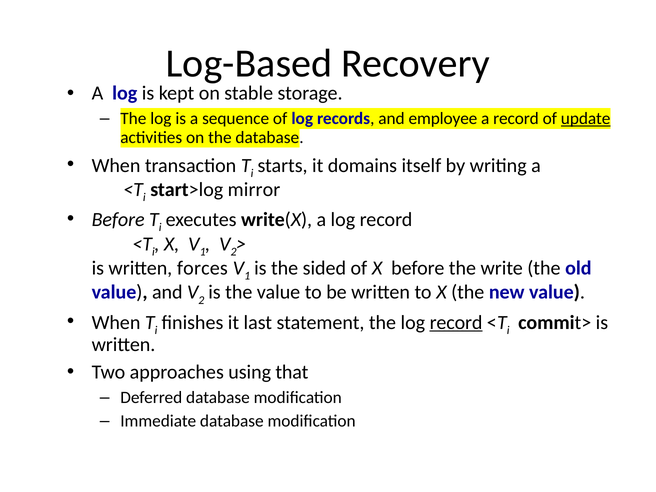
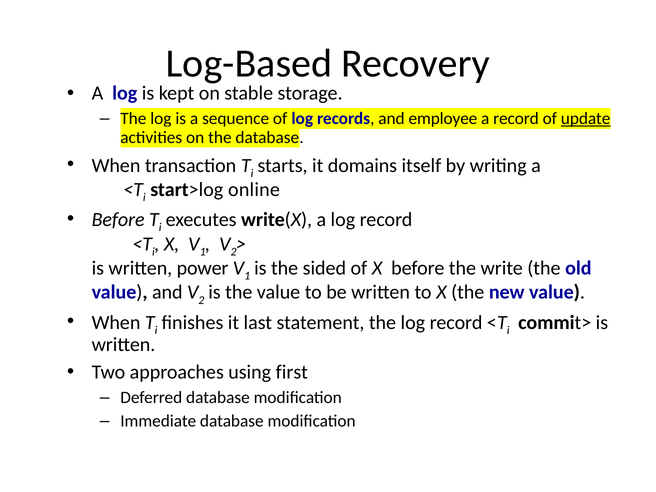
mirror: mirror -> online (254, 190)
forces: forces -> power (203, 268)
record underline: present -> none (456, 322)
that: that -> first (292, 372)
